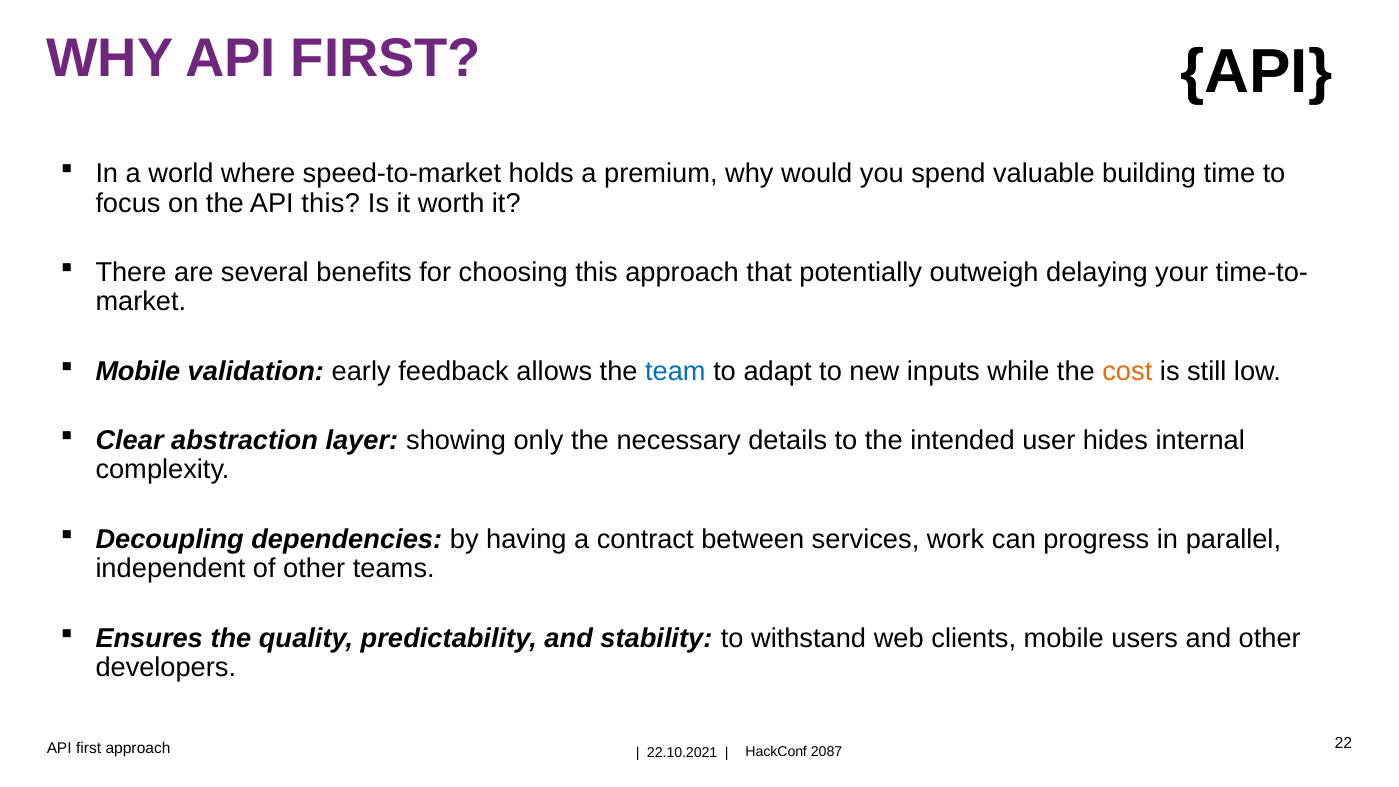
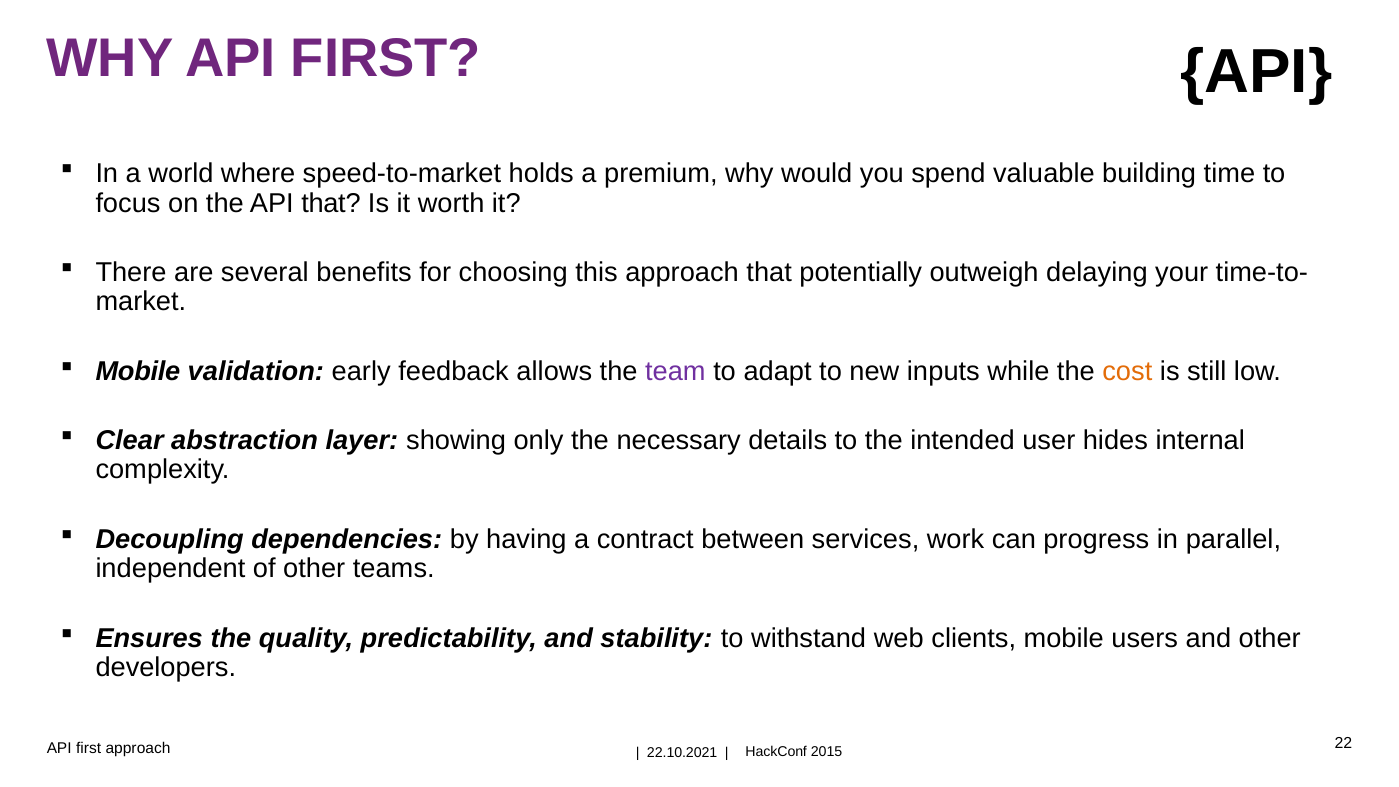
API this: this -> that (331, 203)
team colour: blue -> purple (675, 371)
2087: 2087 -> 2015 (827, 752)
